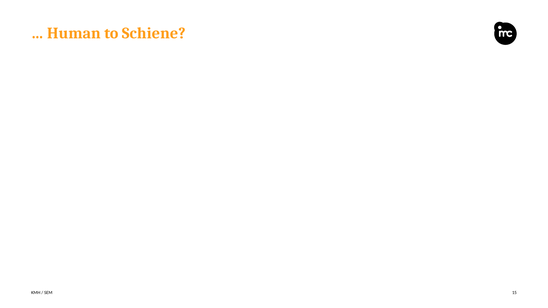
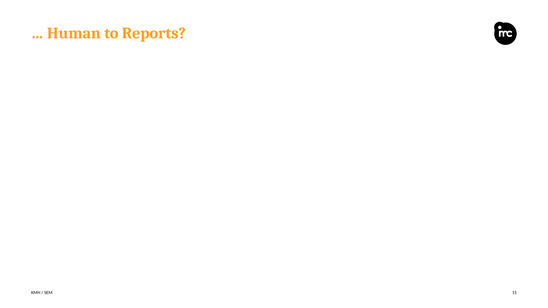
Schiene: Schiene -> Reports (154, 33)
